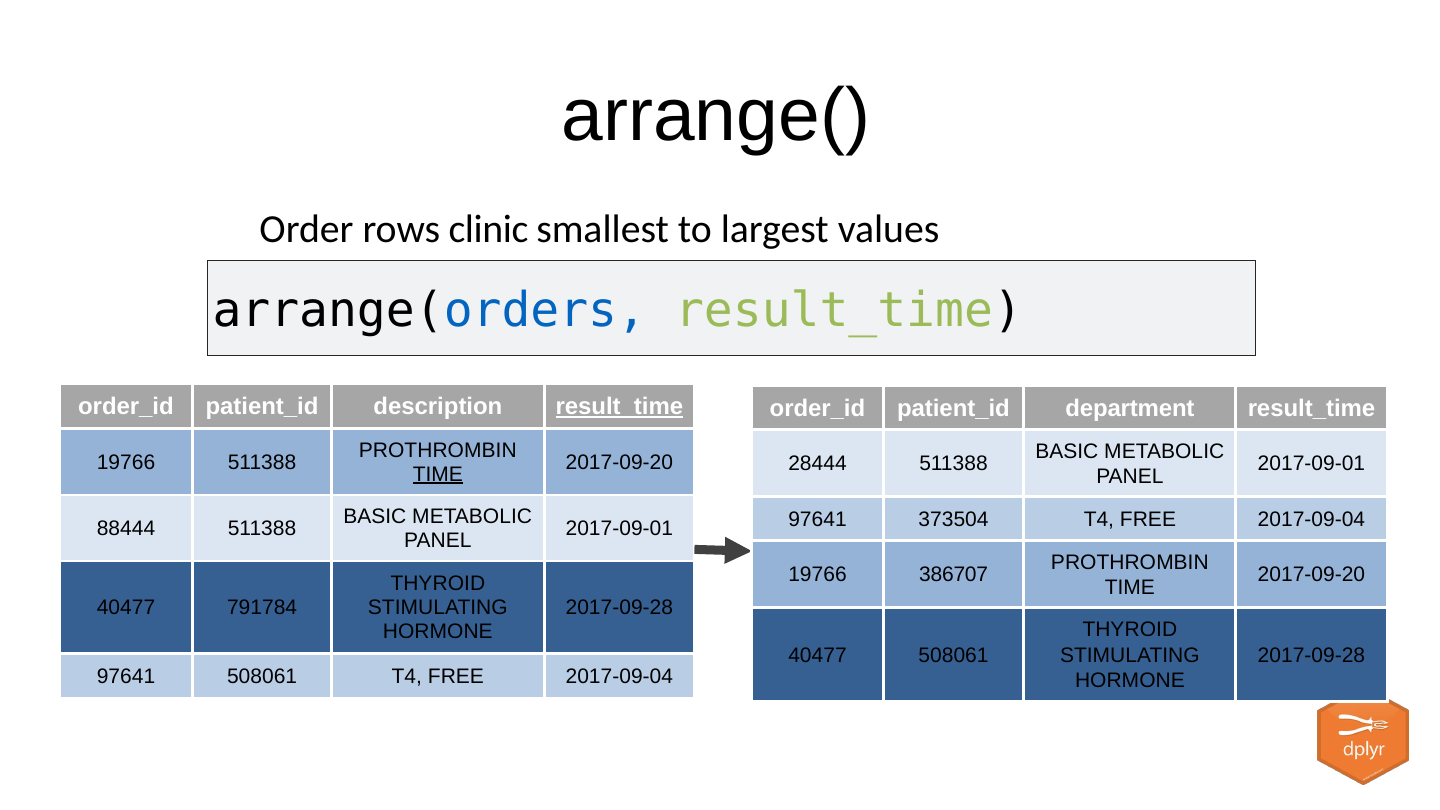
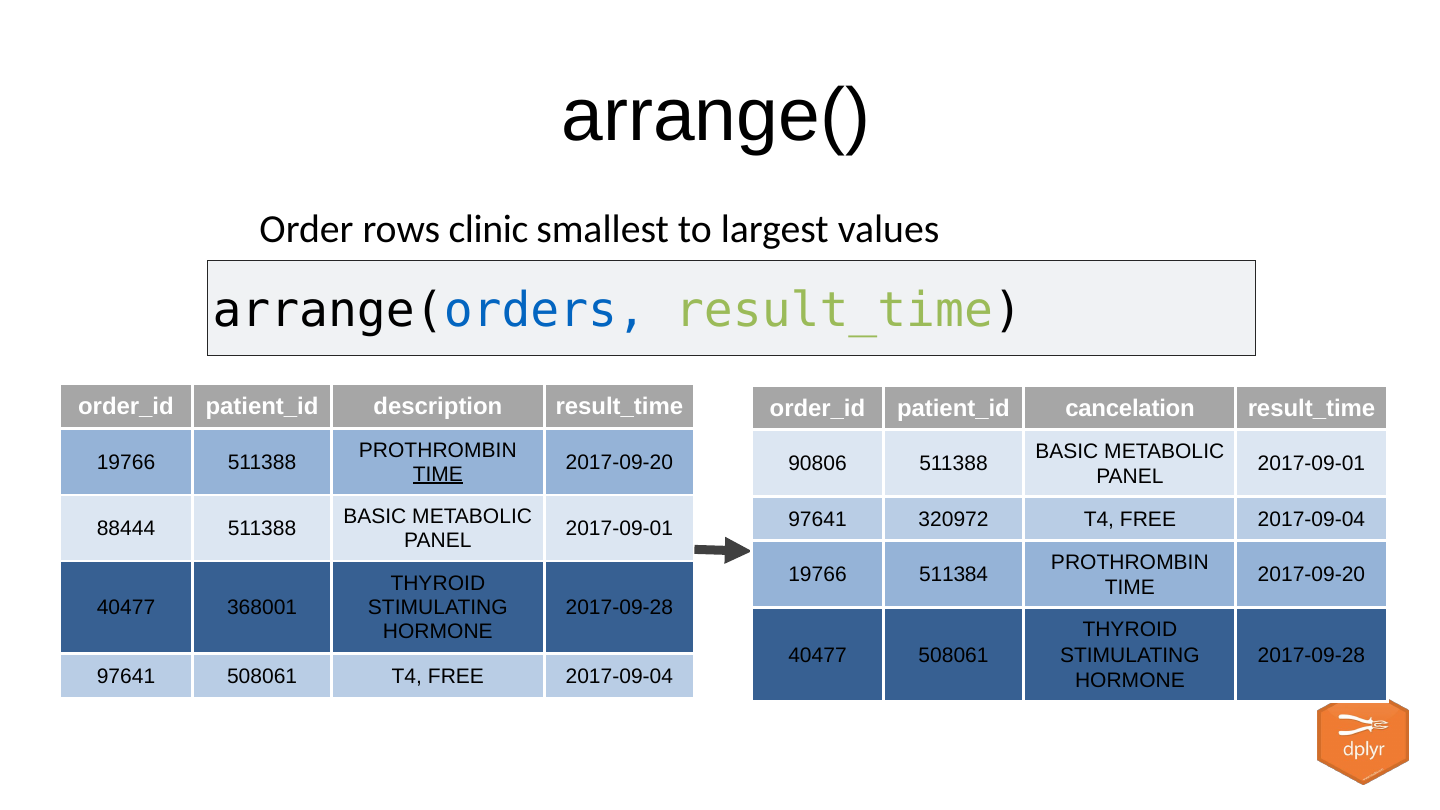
result_time underline: present -> none (619, 407)
department: department -> cancelation (1130, 409)
28444: 28444 -> 90806 (818, 464)
373504: 373504 -> 320972 (954, 519)
386707: 386707 -> 511384 (954, 575)
791784: 791784 -> 368001 (262, 607)
